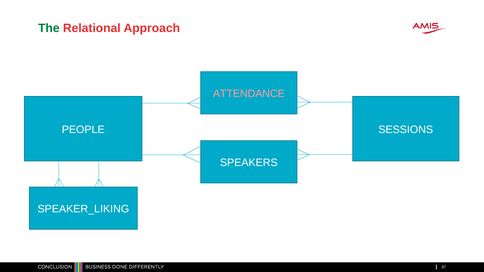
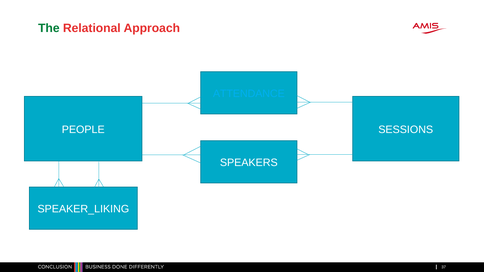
ATTENDANCE colour: pink -> light blue (249, 94)
